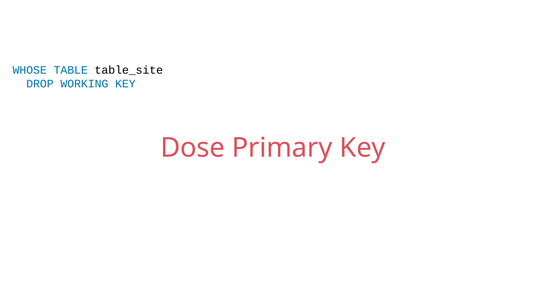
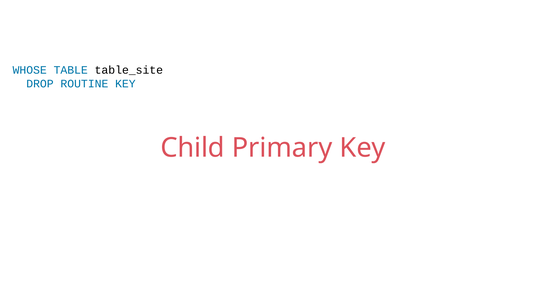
WORKING: WORKING -> ROUTINE (84, 84)
Dose: Dose -> Child (193, 148)
